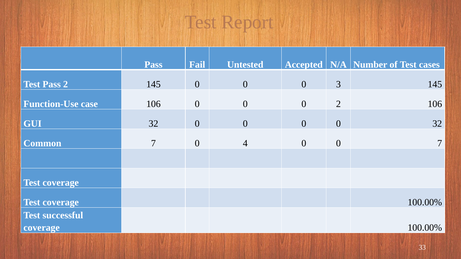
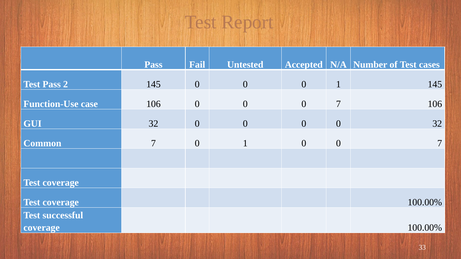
0 0 3: 3 -> 1 (338, 84)
0 0 0 2: 2 -> 7 (338, 104)
7 0 4: 4 -> 1 (245, 143)
